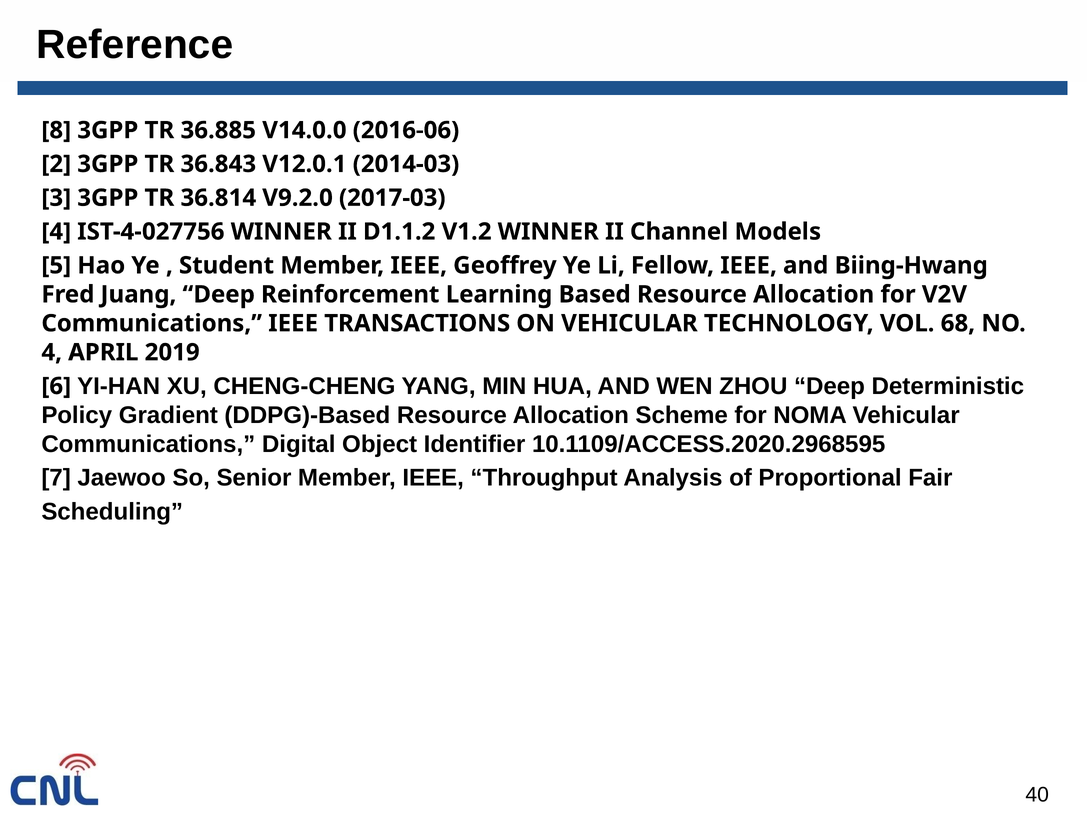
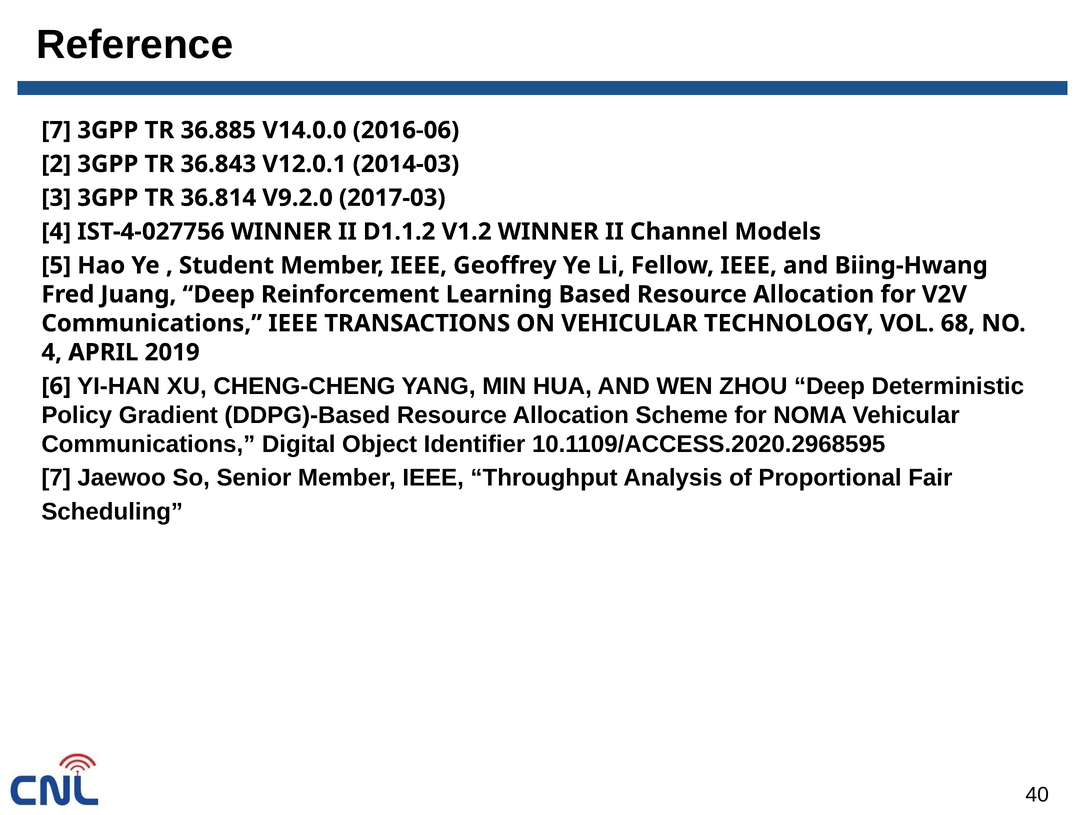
8: 8 -> 7 (56, 130)
